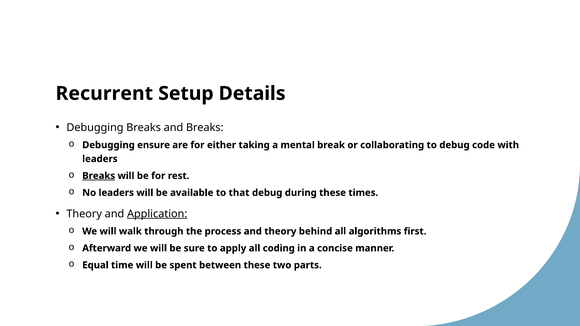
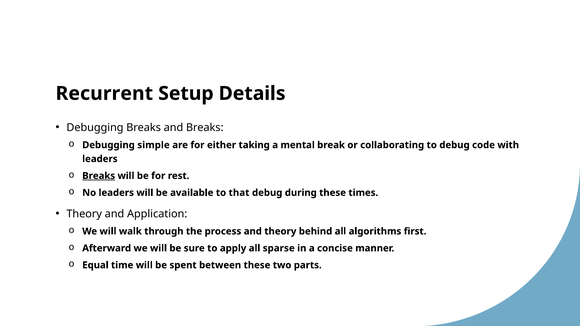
ensure: ensure -> simple (153, 145)
Application underline: present -> none (157, 214)
coding: coding -> sparse (279, 248)
